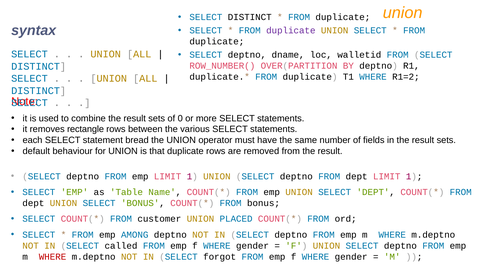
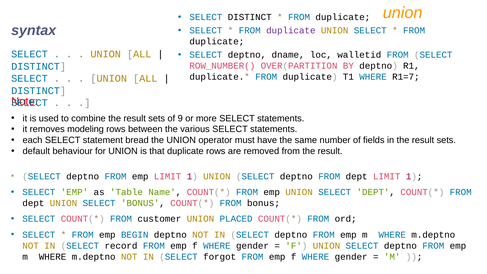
R1=2: R1=2 -> R1=7 (406, 77)
0: 0 -> 9 (180, 118)
rectangle: rectangle -> modeling (86, 129)
AMONG: AMONG -> BEGIN (135, 235)
called: called -> record (121, 246)
WHERE colour: red -> black (53, 257)
